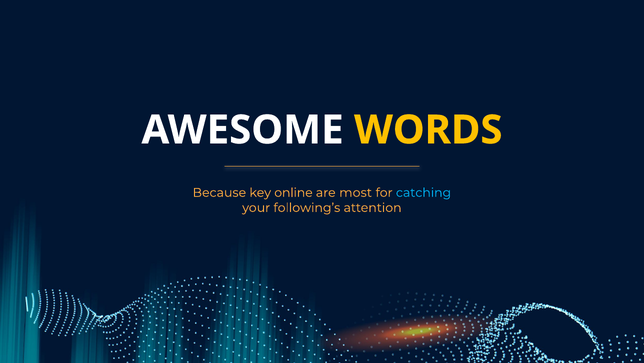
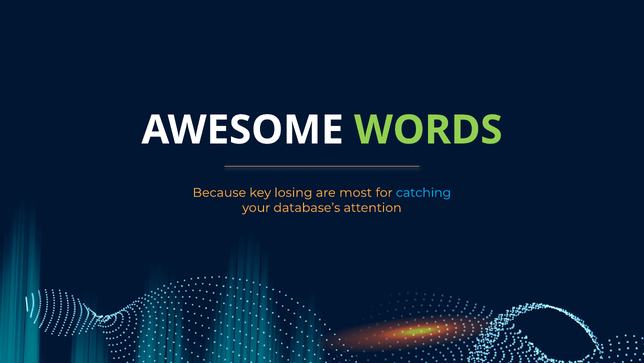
WORDS colour: yellow -> light green (428, 130)
online: online -> losing (293, 192)
following’s: following’s -> database’s (307, 207)
